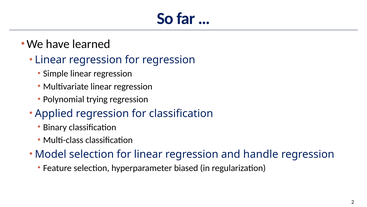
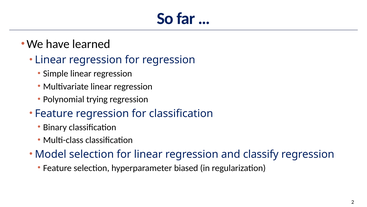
Applied: Applied -> Feature (54, 113)
handle: handle -> classify (261, 154)
